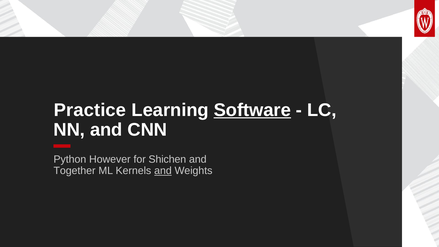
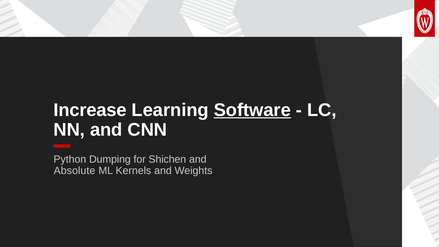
Practice: Practice -> Increase (90, 110)
However: However -> Dumping (110, 159)
Together: Together -> Absolute (74, 171)
and underline: present -> none (163, 171)
